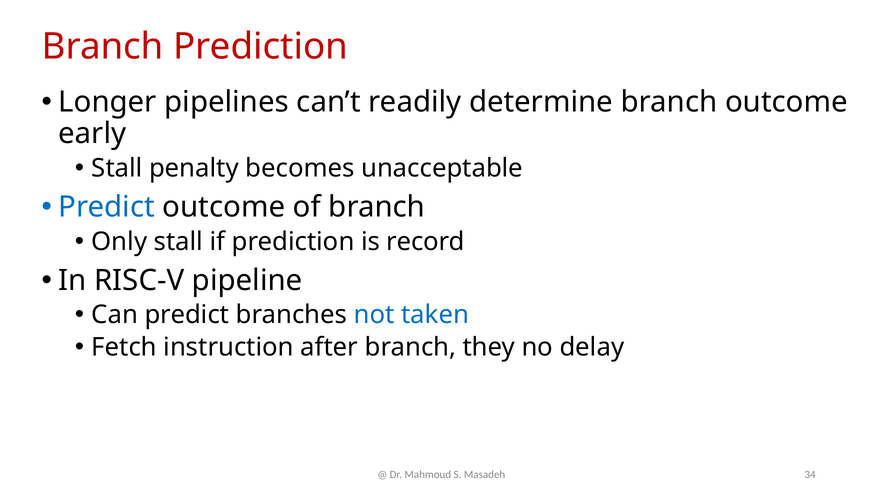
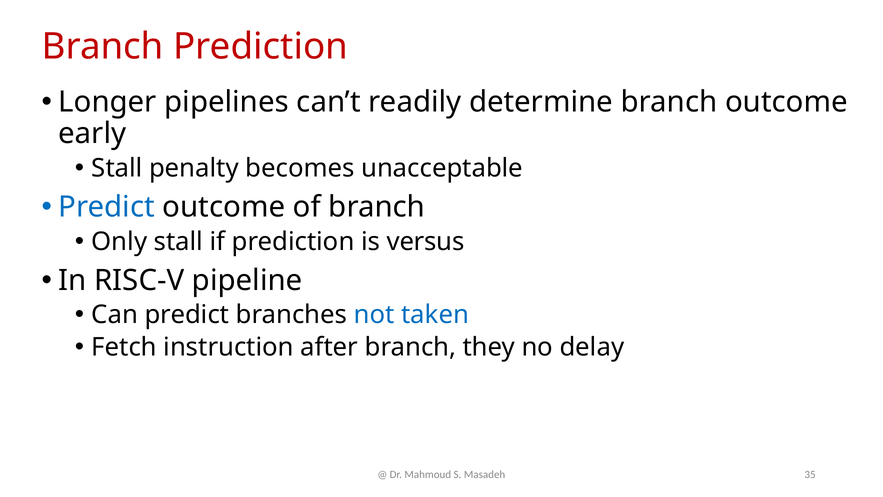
record: record -> versus (426, 241)
34: 34 -> 35 (810, 474)
